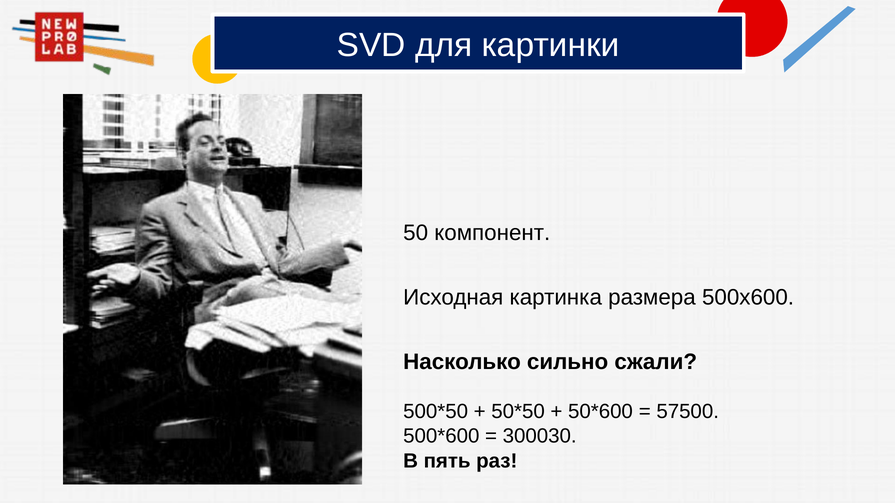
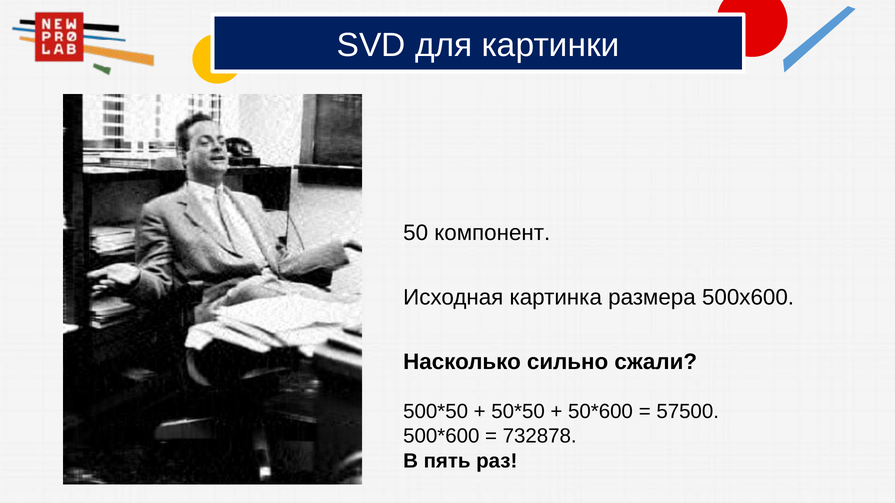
300030: 300030 -> 732878 (540, 437)
